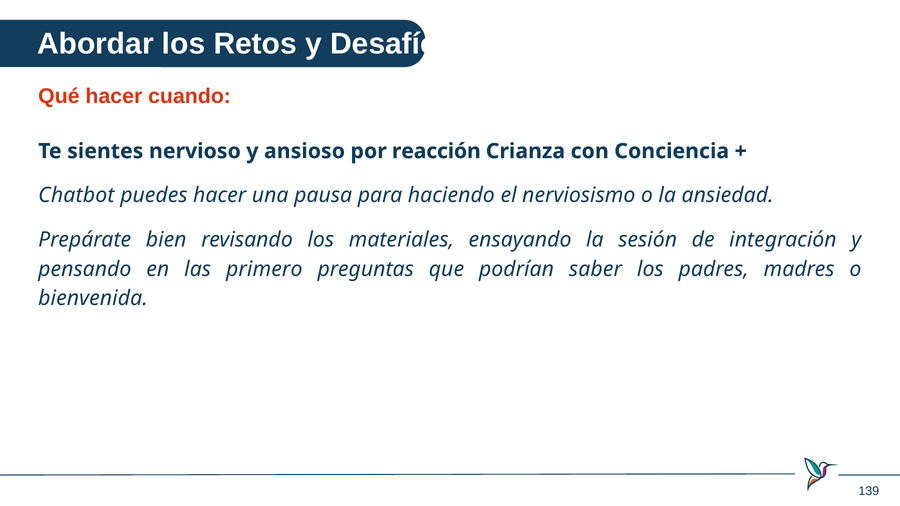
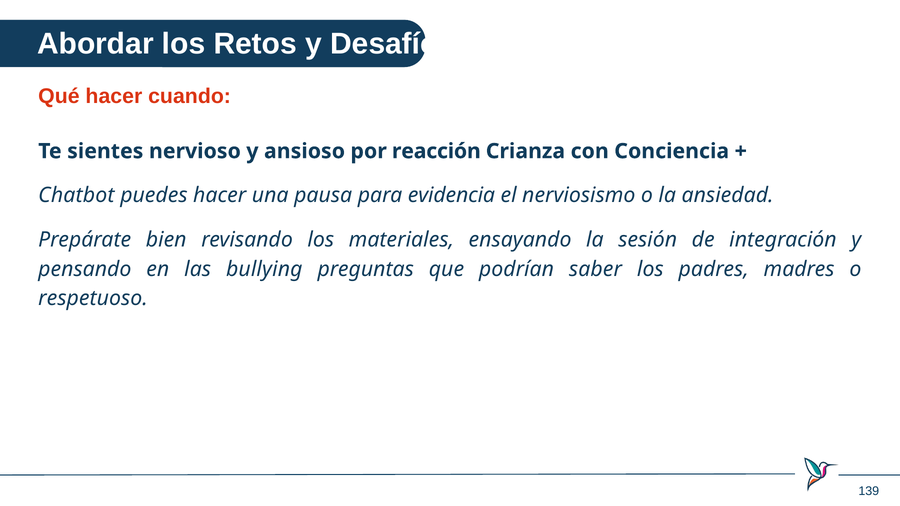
haciendo: haciendo -> evidencia (451, 196)
primero: primero -> bullying (264, 269)
bienvenida: bienvenida -> respetuoso (93, 298)
